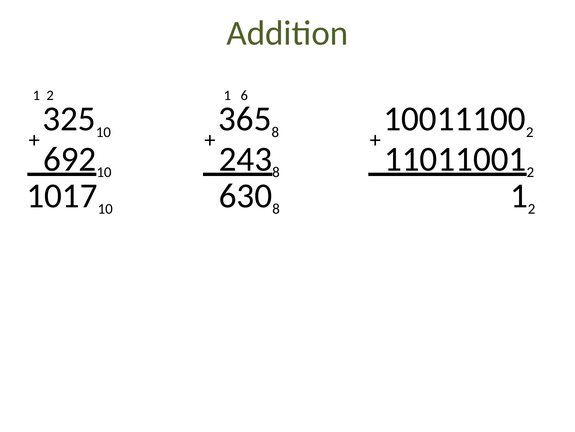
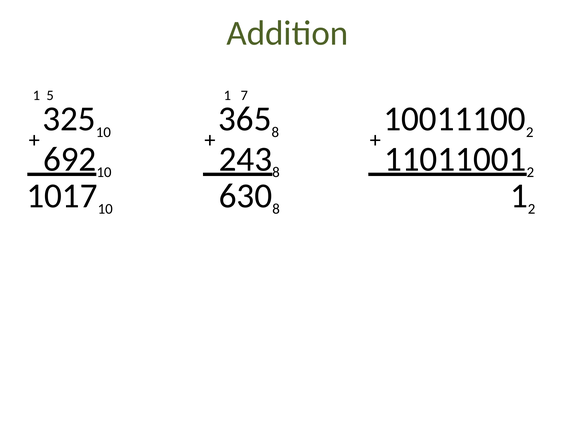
1 2: 2 -> 5 (50, 95)
6: 6 -> 7 (244, 95)
